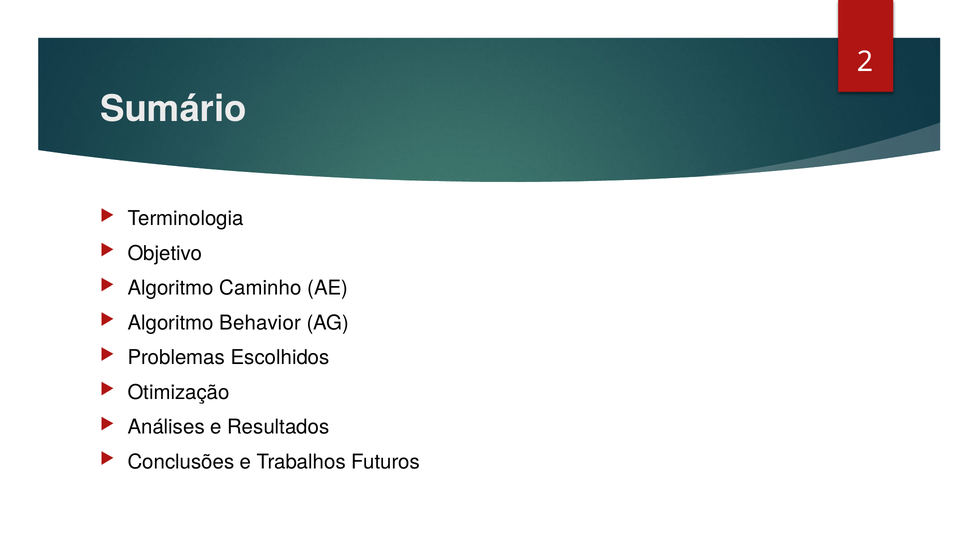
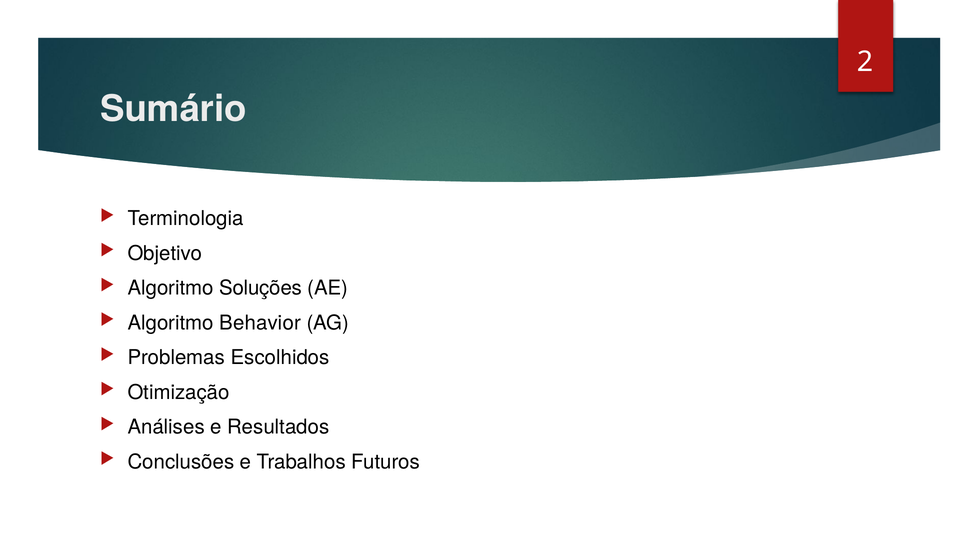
Caminho: Caminho -> Soluções (261, 288)
